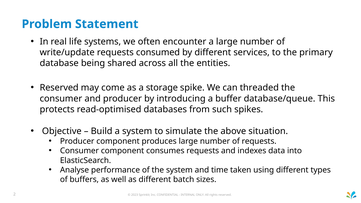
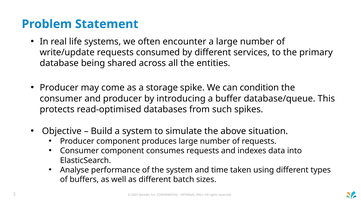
Reserved: Reserved -> Producer (59, 88)
threaded: threaded -> condition (259, 88)
